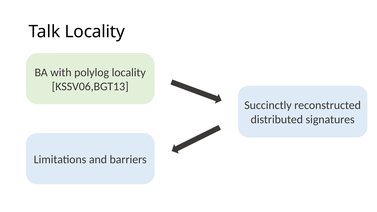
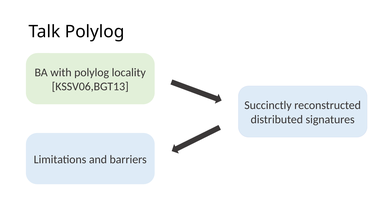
Talk Locality: Locality -> Polylog (95, 32)
